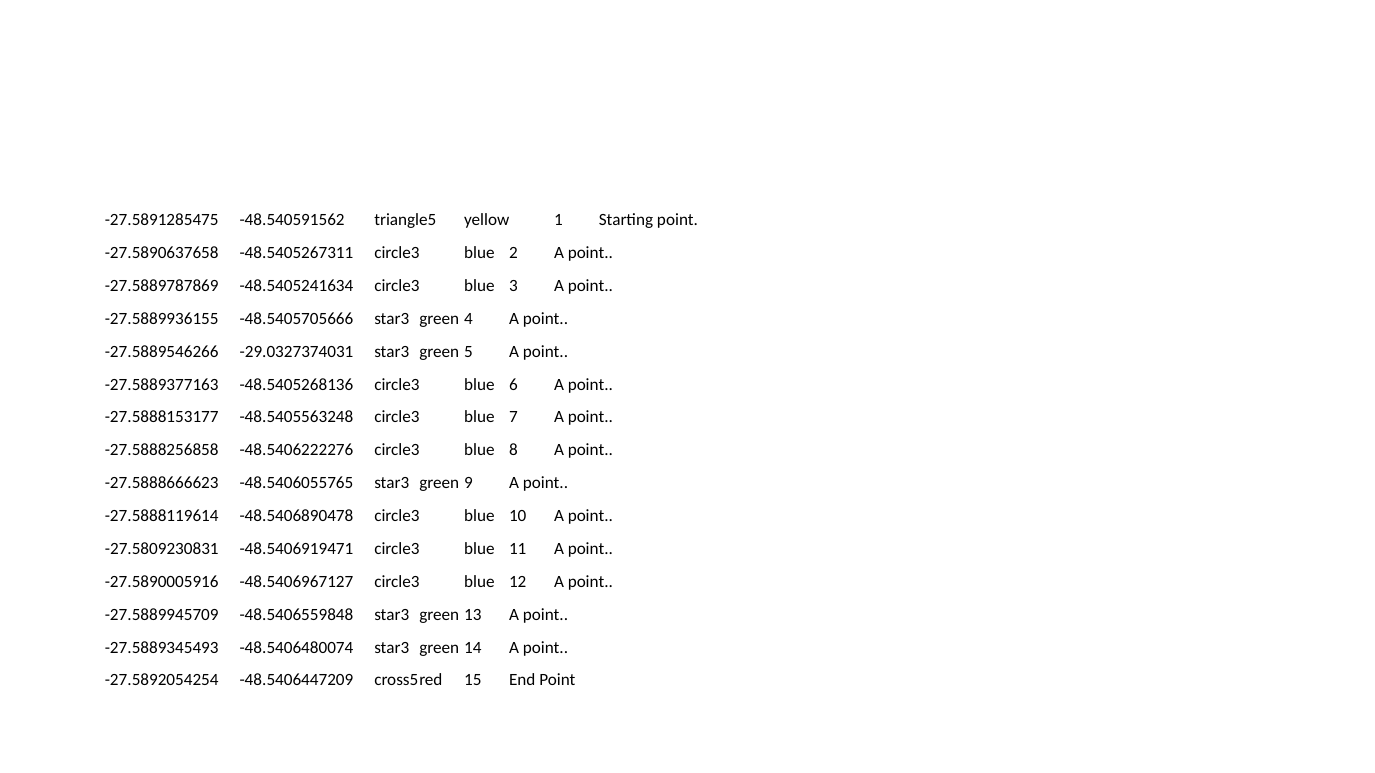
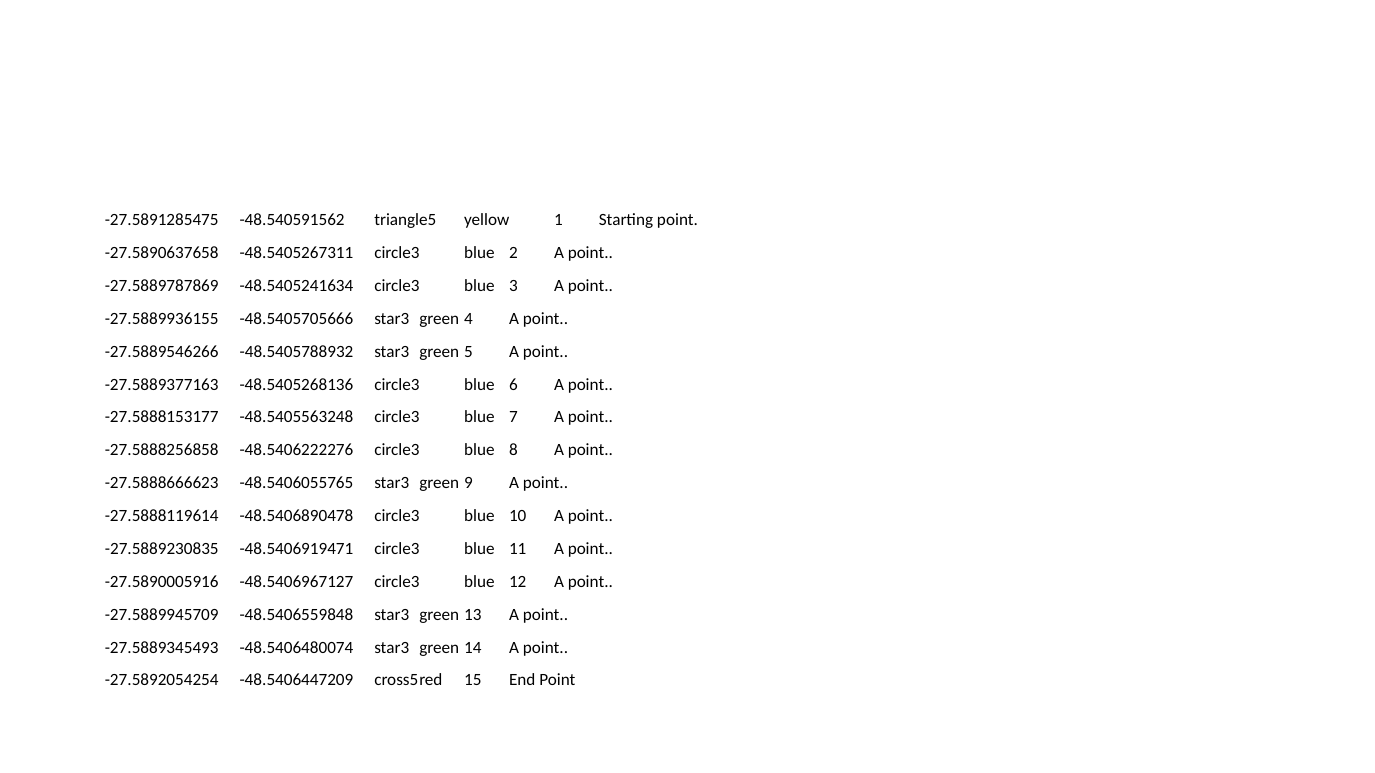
-29.0327374031: -29.0327374031 -> -48.5405788932 (296, 352)
-27.5809230831: -27.5809230831 -> -27.5889230835 (162, 549)
